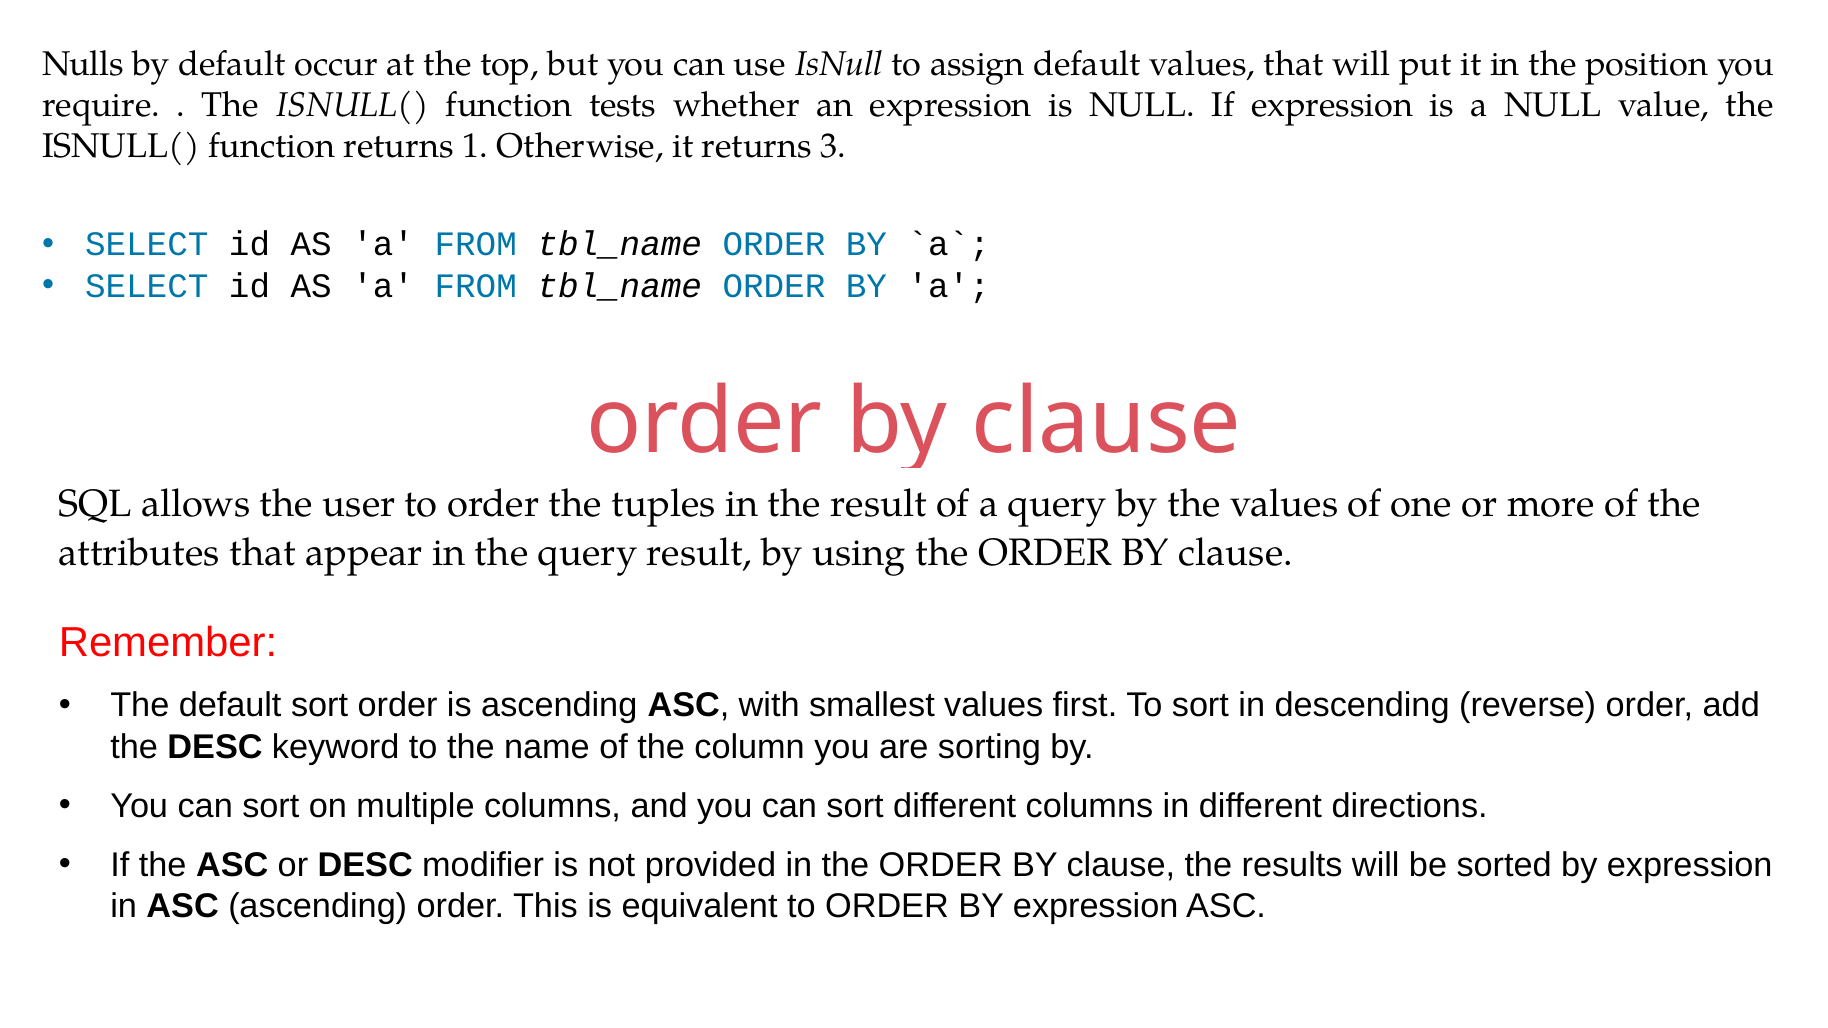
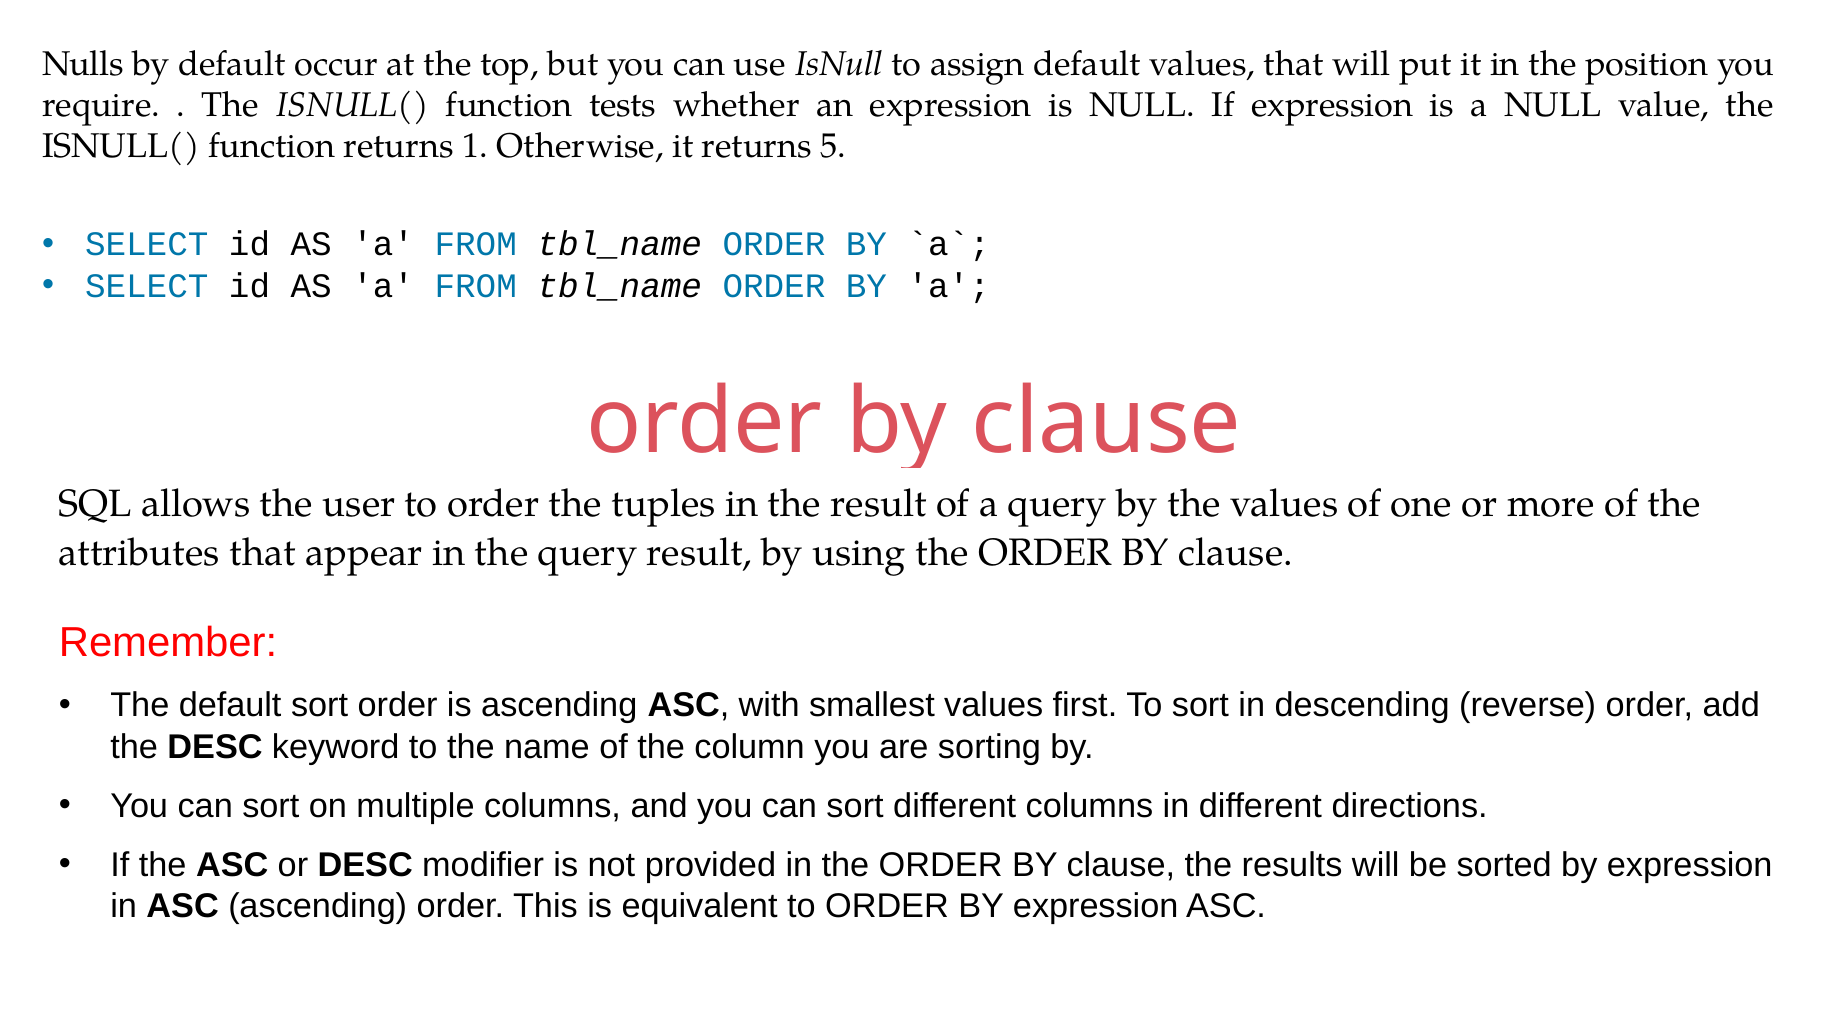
3: 3 -> 5 (834, 146)
